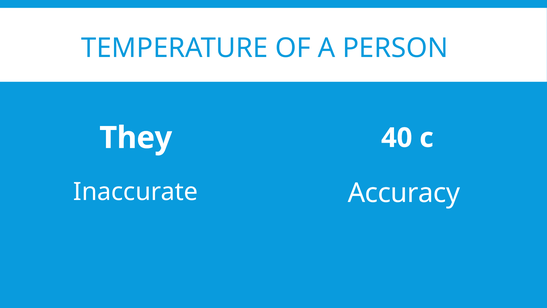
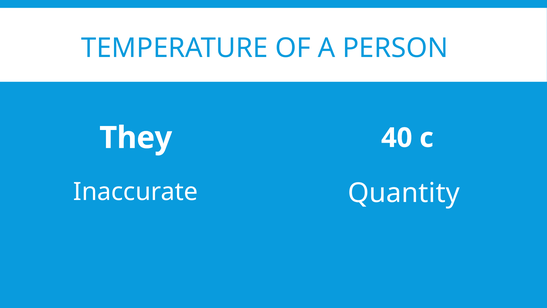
Accuracy: Accuracy -> Quantity (404, 193)
